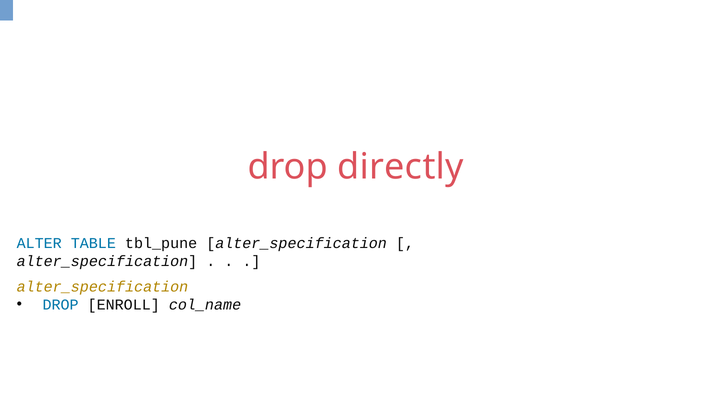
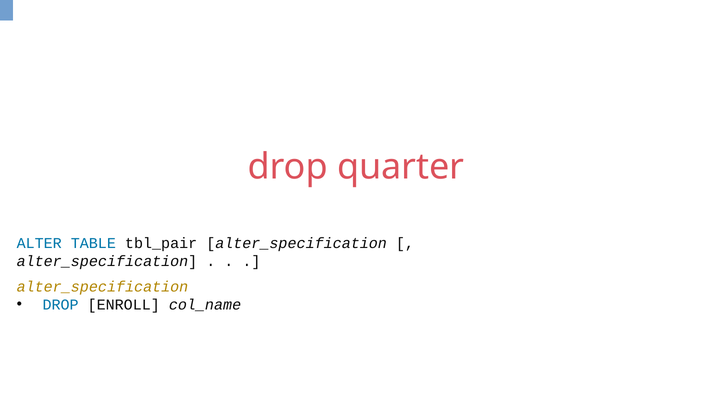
directly: directly -> quarter (401, 166)
tbl_pune: tbl_pune -> tbl_pair (161, 243)
